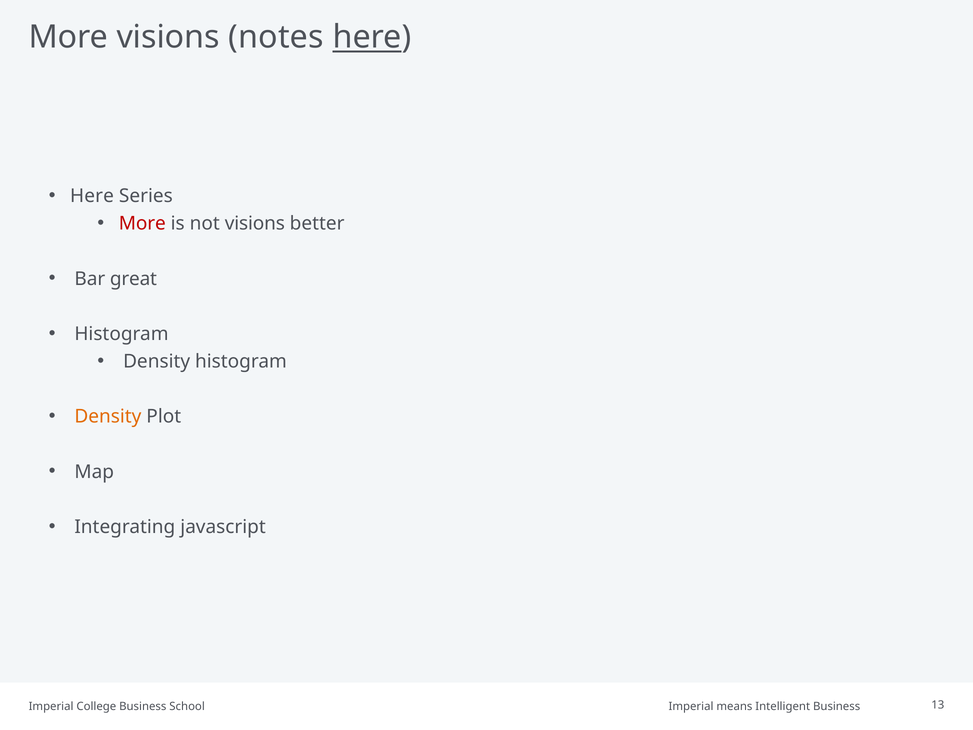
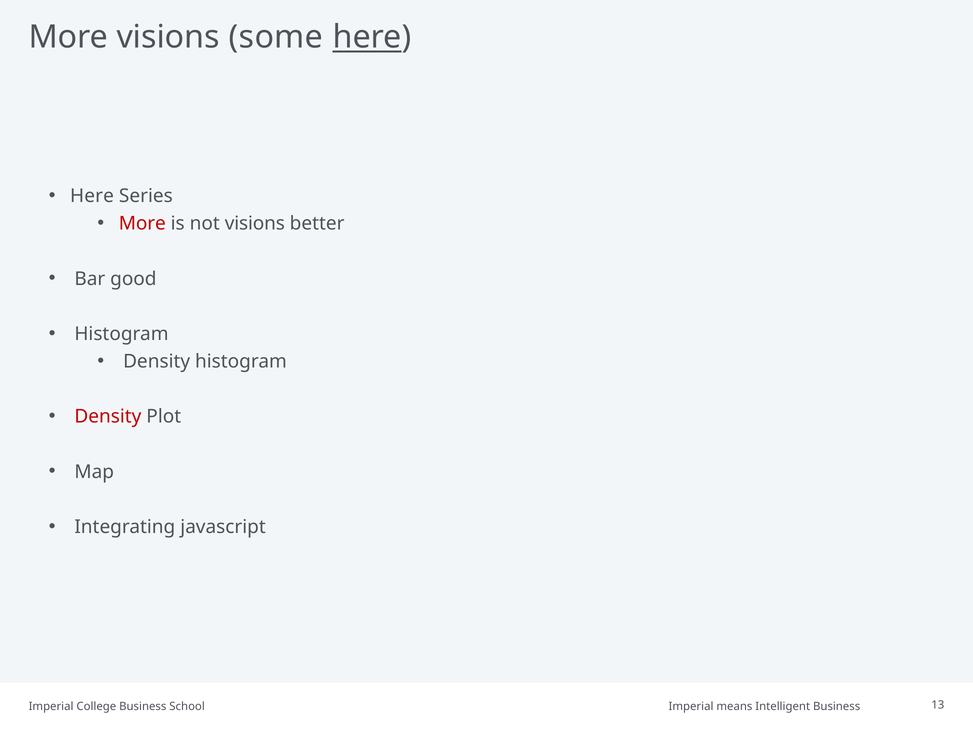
notes: notes -> some (276, 37)
great: great -> good (133, 279)
Density colour: orange -> red (108, 416)
